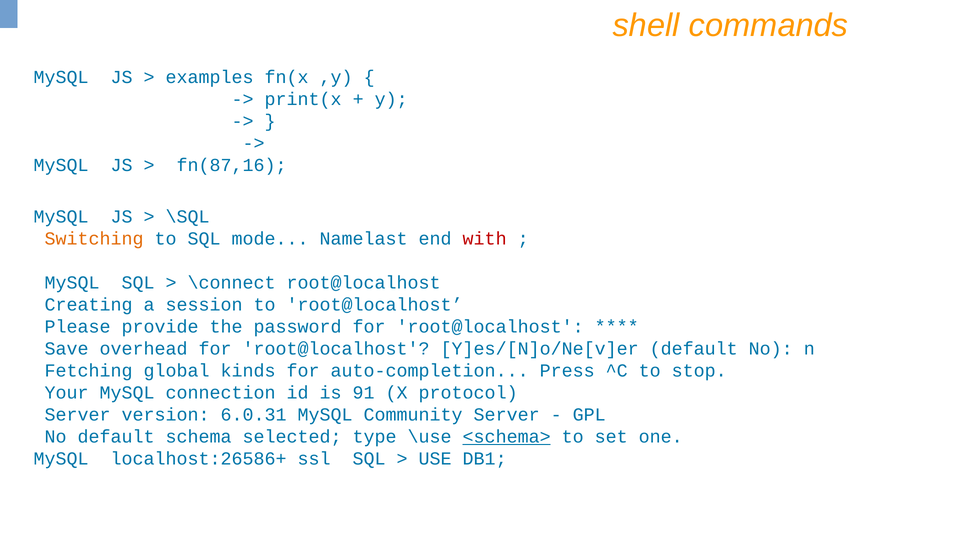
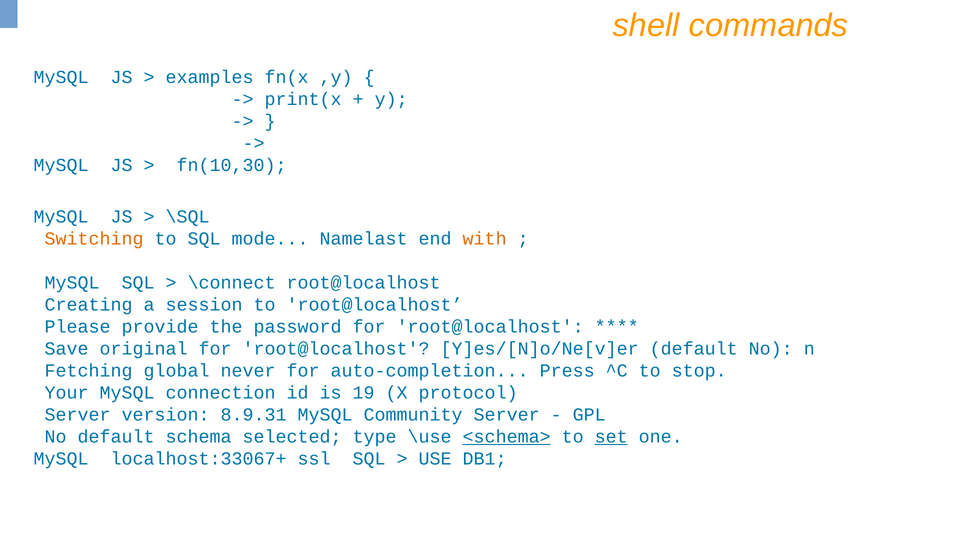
fn(87,16: fn(87,16 -> fn(10,30 (232, 165)
with colour: red -> orange (485, 239)
overhead: overhead -> original (144, 349)
kinds: kinds -> never (248, 371)
91: 91 -> 19 (364, 393)
6.0.31: 6.0.31 -> 8.9.31 (254, 415)
set underline: none -> present (611, 437)
localhost:26586+: localhost:26586+ -> localhost:33067+ (199, 459)
